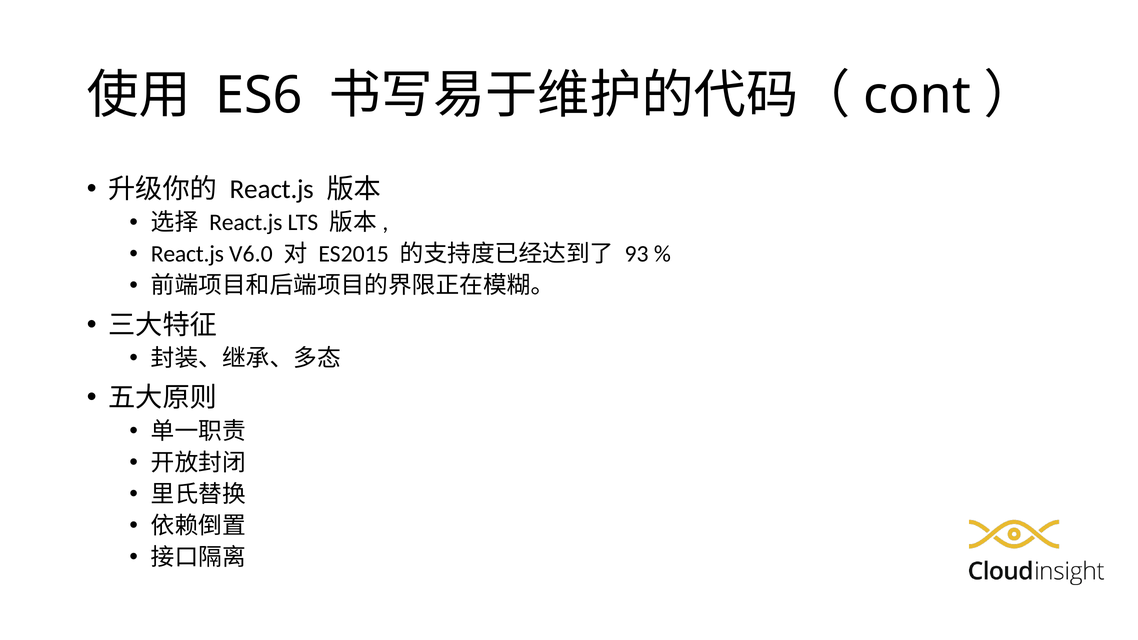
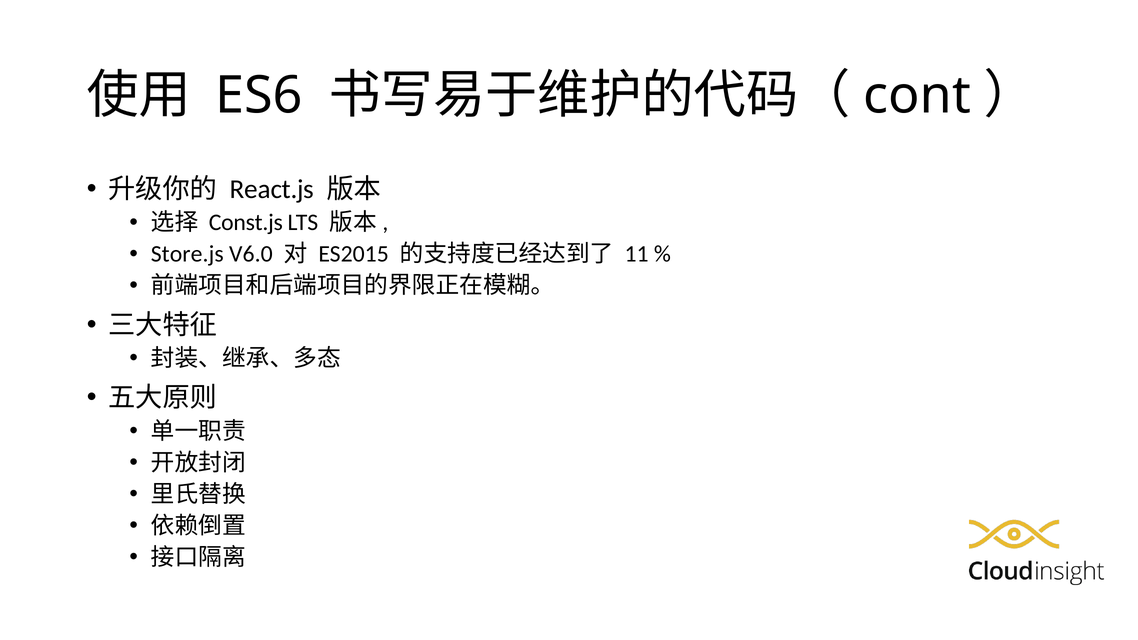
React.js: React.js -> Const.js (246, 223)
React.js: React.js -> Store.js (187, 254)
93: 93 -> 11 (637, 254)
